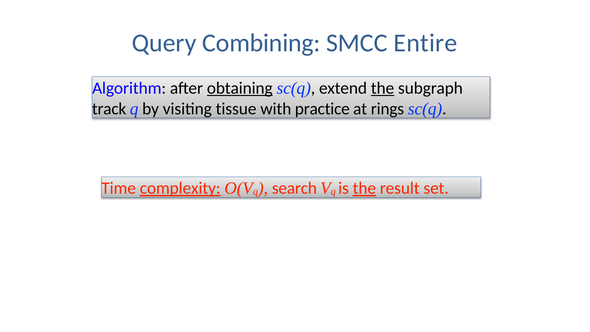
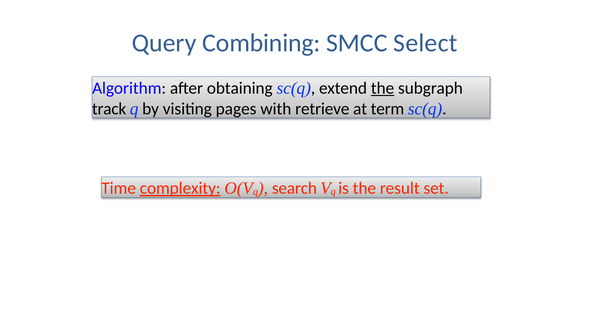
Entire: Entire -> Select (425, 43)
obtaining underline: present -> none (240, 88)
tissue: tissue -> pages (236, 109)
practice: practice -> retrieve (322, 109)
rings: rings -> term (387, 109)
the underline: present -> none (364, 188)
